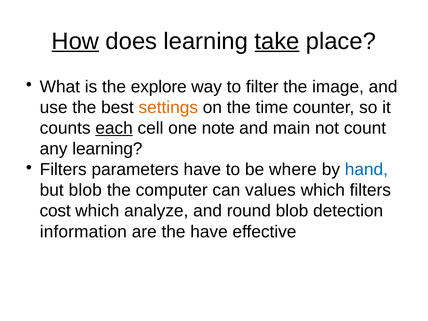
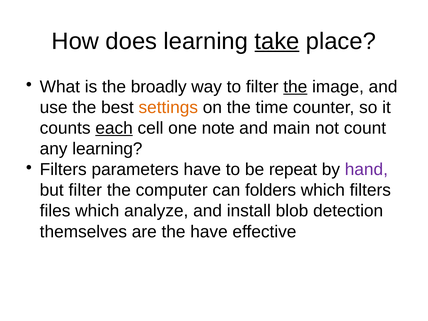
How underline: present -> none (75, 41)
explore: explore -> broadly (159, 87)
the underline: none -> present (295, 87)
where: where -> repeat (293, 170)
hand colour: blue -> purple (366, 170)
but blob: blob -> filter (85, 190)
values: values -> folders (271, 190)
cost: cost -> files (55, 211)
round: round -> install (249, 211)
information: information -> themselves (83, 232)
